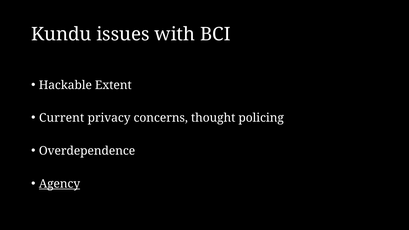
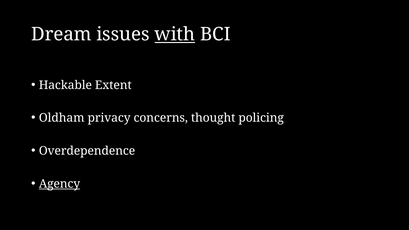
Kundu: Kundu -> Dream (61, 34)
with underline: none -> present (175, 34)
Current: Current -> Oldham (62, 118)
